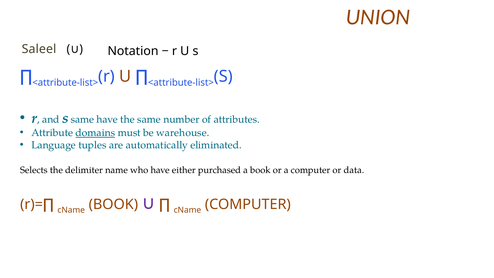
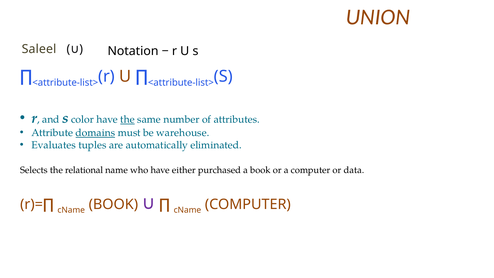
s same: same -> color (83, 120)
the underline: none -> present (127, 120)
Language: Language -> Evaluates (54, 145)
delimiter: delimiter -> relational (84, 170)
